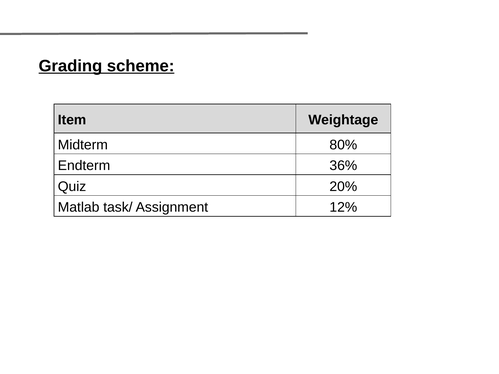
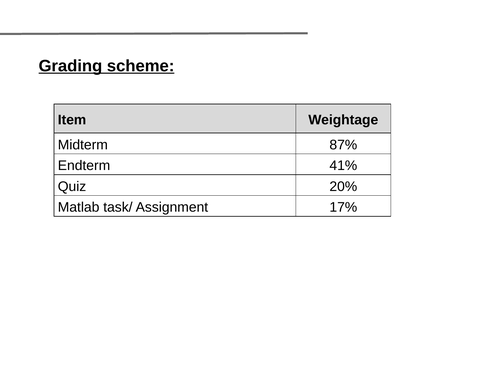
80%: 80% -> 87% (343, 145)
36%: 36% -> 41% (343, 166)
12%: 12% -> 17% (343, 207)
